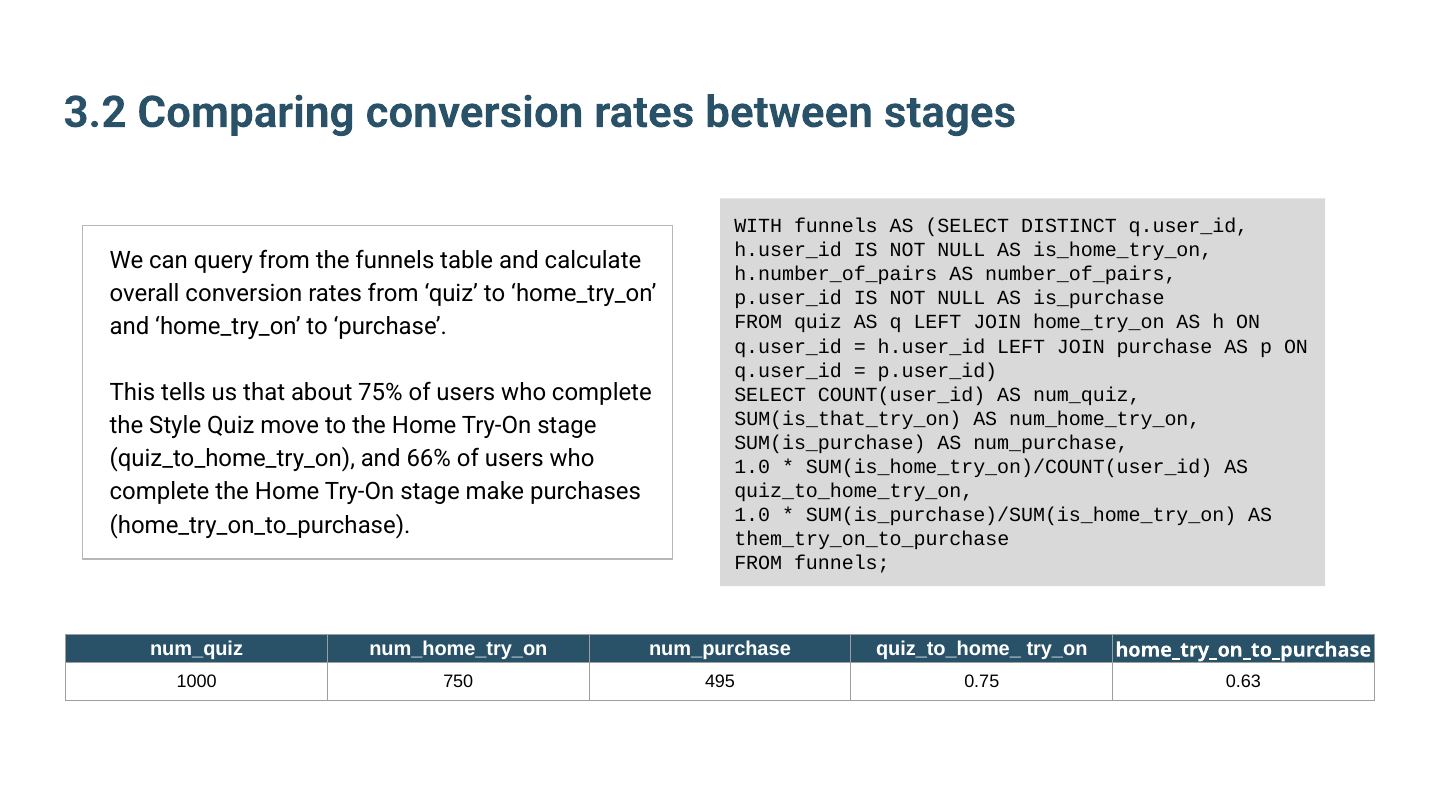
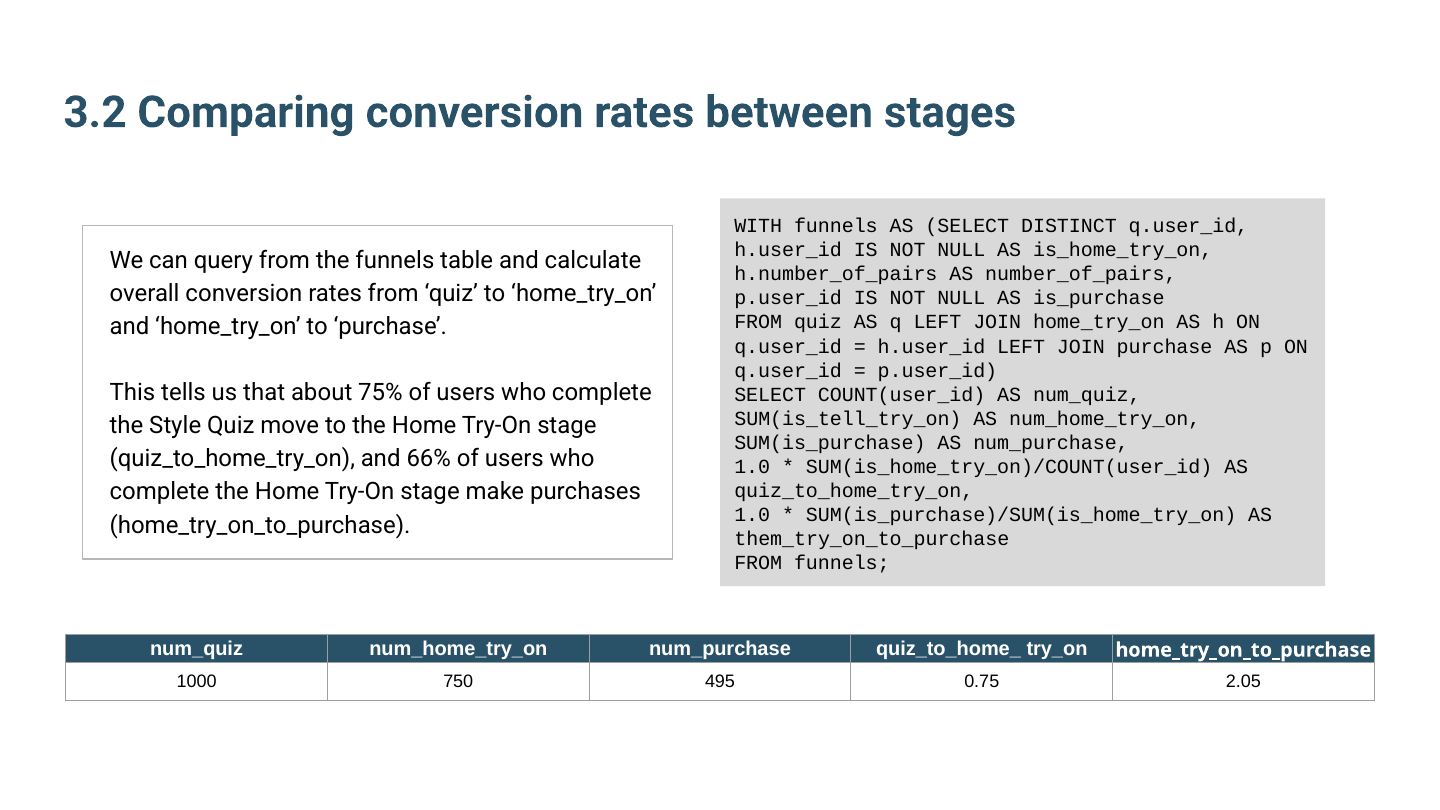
SUM(is_that_try_on: SUM(is_that_try_on -> SUM(is_tell_try_on (848, 419)
0.63: 0.63 -> 2.05 (1243, 682)
